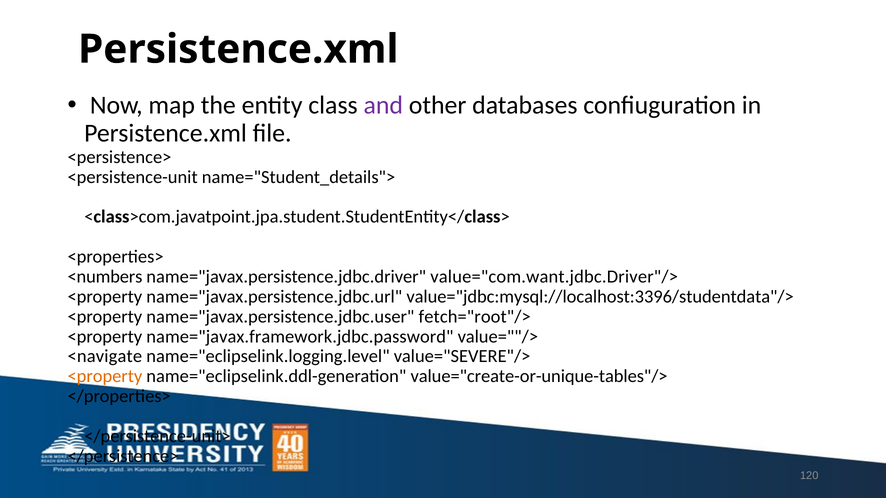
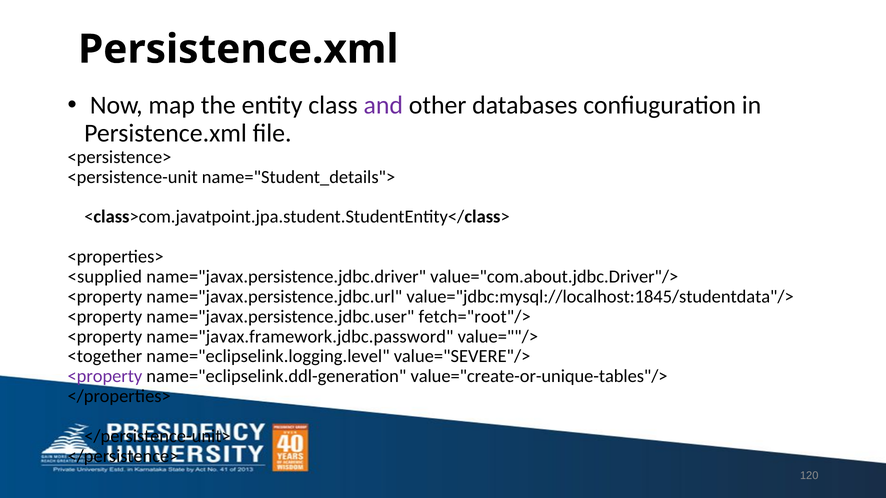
<numbers: <numbers -> <supplied (105, 277)
value="com.want.jdbc.Driver"/>: value="com.want.jdbc.Driver"/> -> value="com.about.jdbc.Driver"/> (554, 277)
value="jdbc:mysql://localhost:3396/studentdata"/>: value="jdbc:mysql://localhost:3396/studentdata"/> -> value="jdbc:mysql://localhost:1845/studentdata"/> (600, 297)
<navigate: <navigate -> <together (105, 357)
<property colour: orange -> purple (105, 377)
